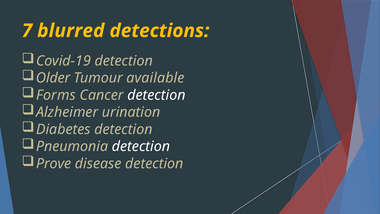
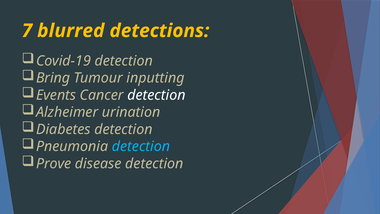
Older: Older -> Bring (53, 78)
available: available -> inputting (156, 78)
Forms: Forms -> Events (56, 95)
detection colour: white -> light blue (141, 146)
